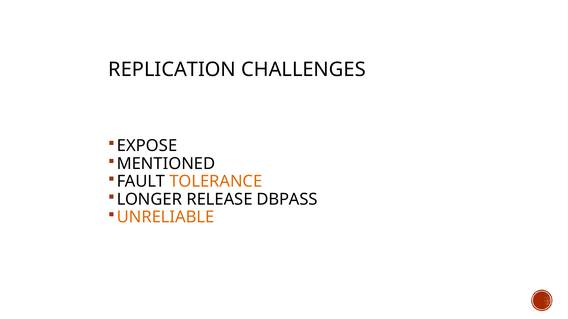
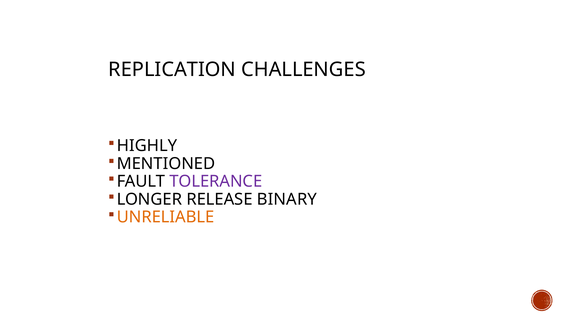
EXPOSE: EXPOSE -> HIGHLY (147, 146)
TOLERANCE colour: orange -> purple (216, 182)
DBPASS: DBPASS -> BINARY (287, 200)
